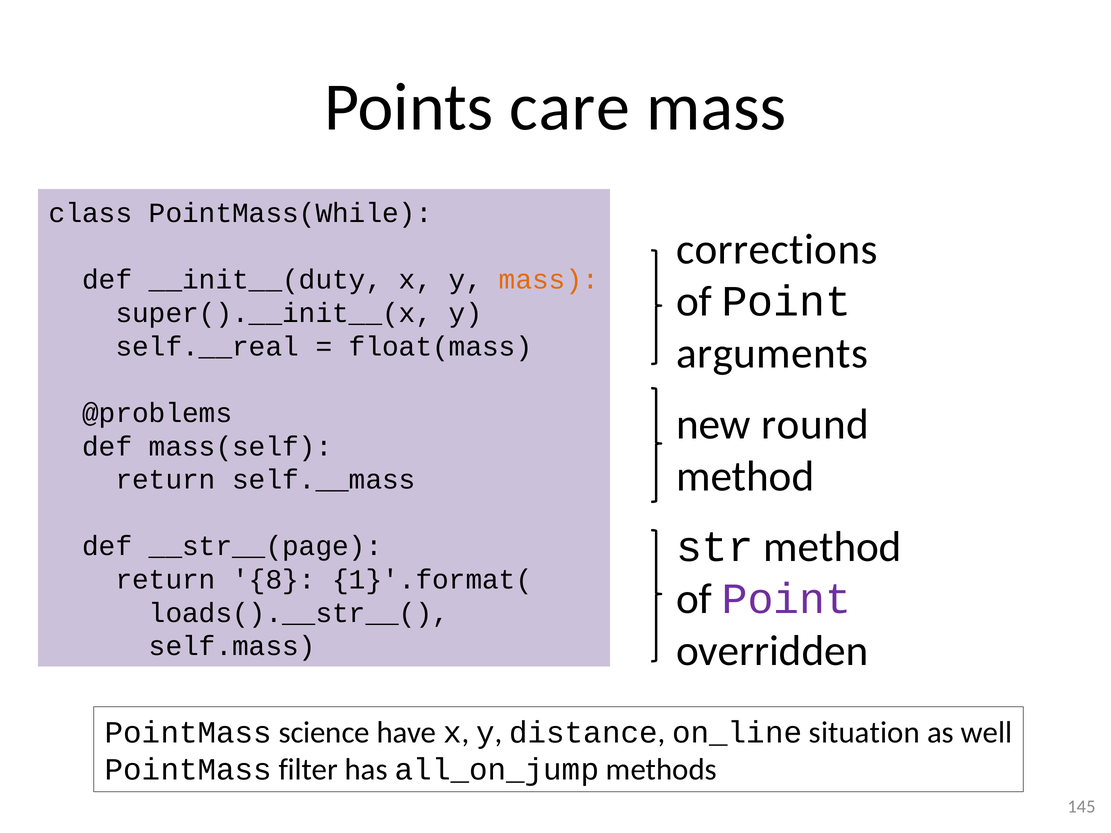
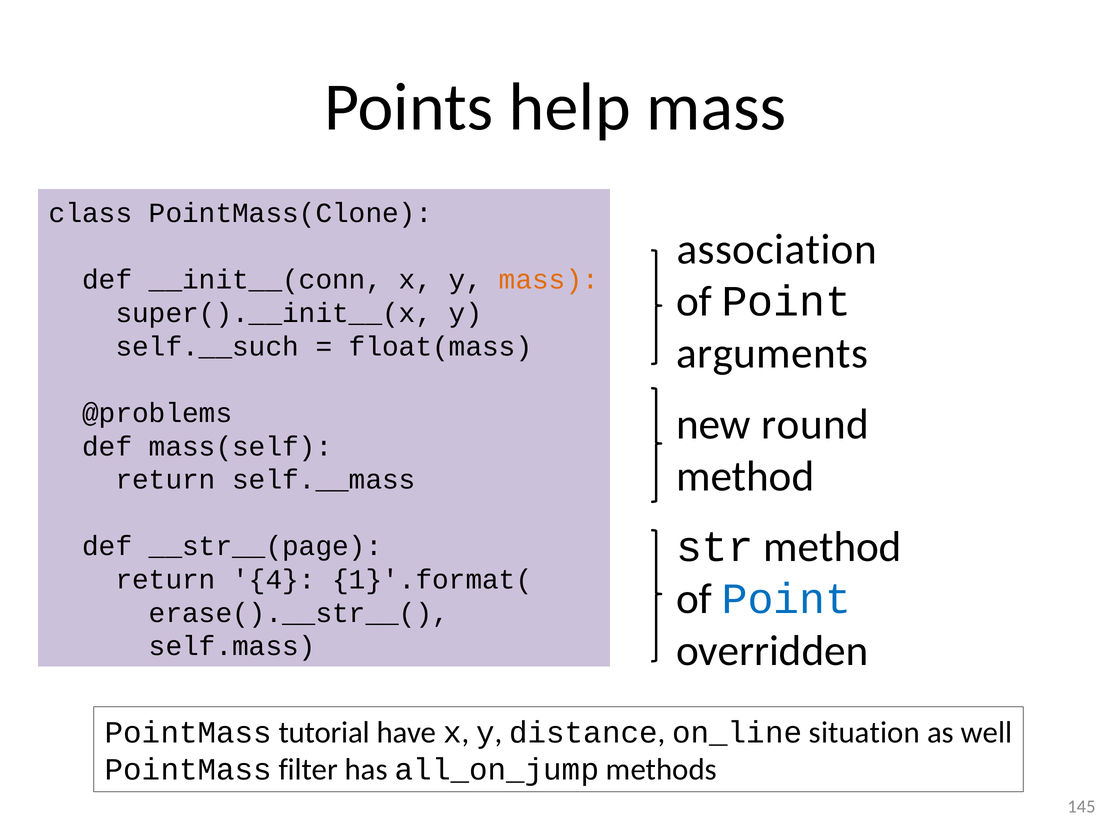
care: care -> help (570, 108)
PointMass(While: PointMass(While -> PointMass(Clone (291, 213)
corrections: corrections -> association (777, 250)
__init__(duty: __init__(duty -> __init__(conn (266, 280)
self.__real: self.__real -> self.__such (207, 346)
8: 8 -> 4 (274, 580)
Point colour: purple -> blue (786, 599)
loads().__str__(: loads().__str__( -> erase().__str__( (299, 613)
science: science -> tutorial (324, 733)
